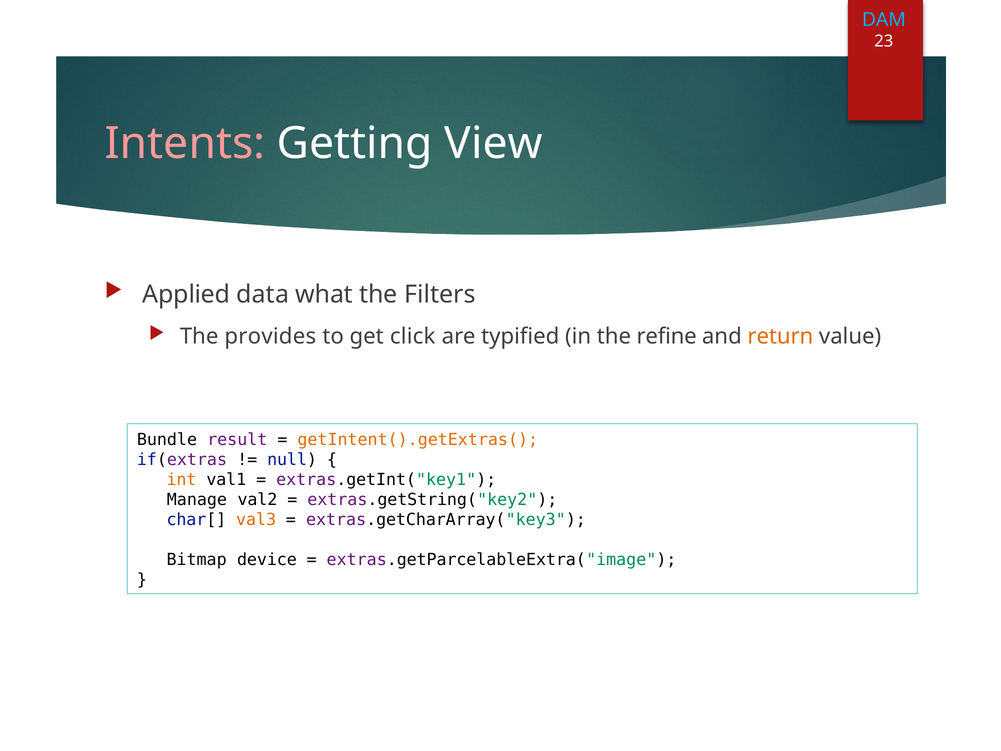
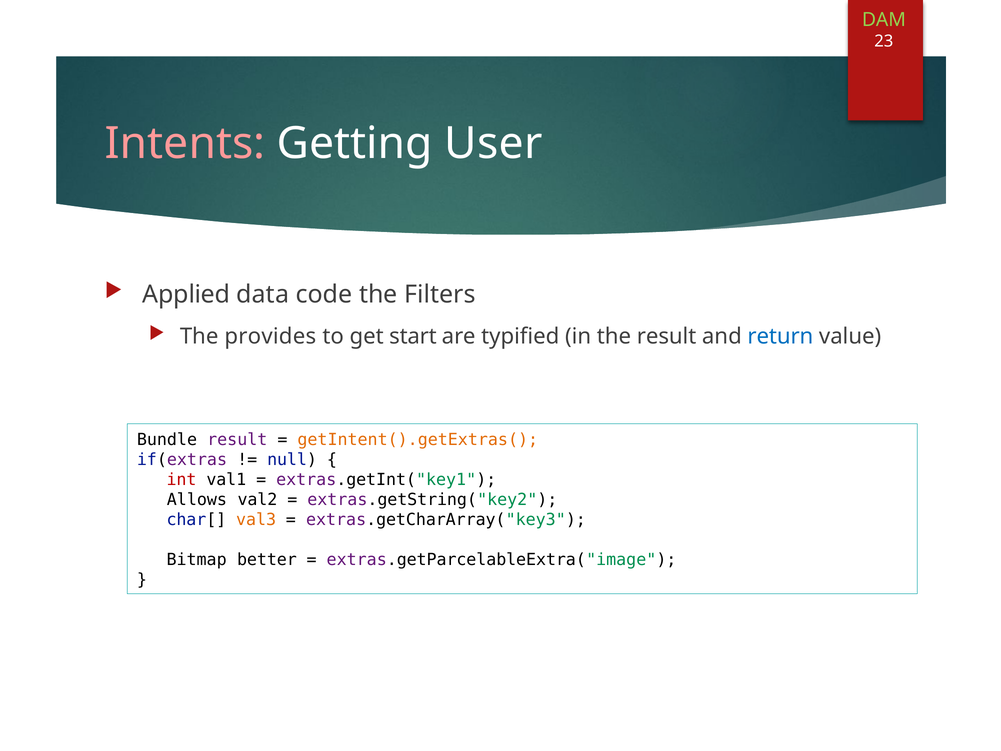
DAM colour: light blue -> light green (884, 20)
View: View -> User (494, 143)
what: what -> code (324, 294)
click: click -> start (413, 336)
the refine: refine -> result (667, 336)
return colour: orange -> blue (780, 336)
int colour: orange -> red (181, 480)
Manage: Manage -> Allows (197, 500)
device: device -> better (267, 560)
